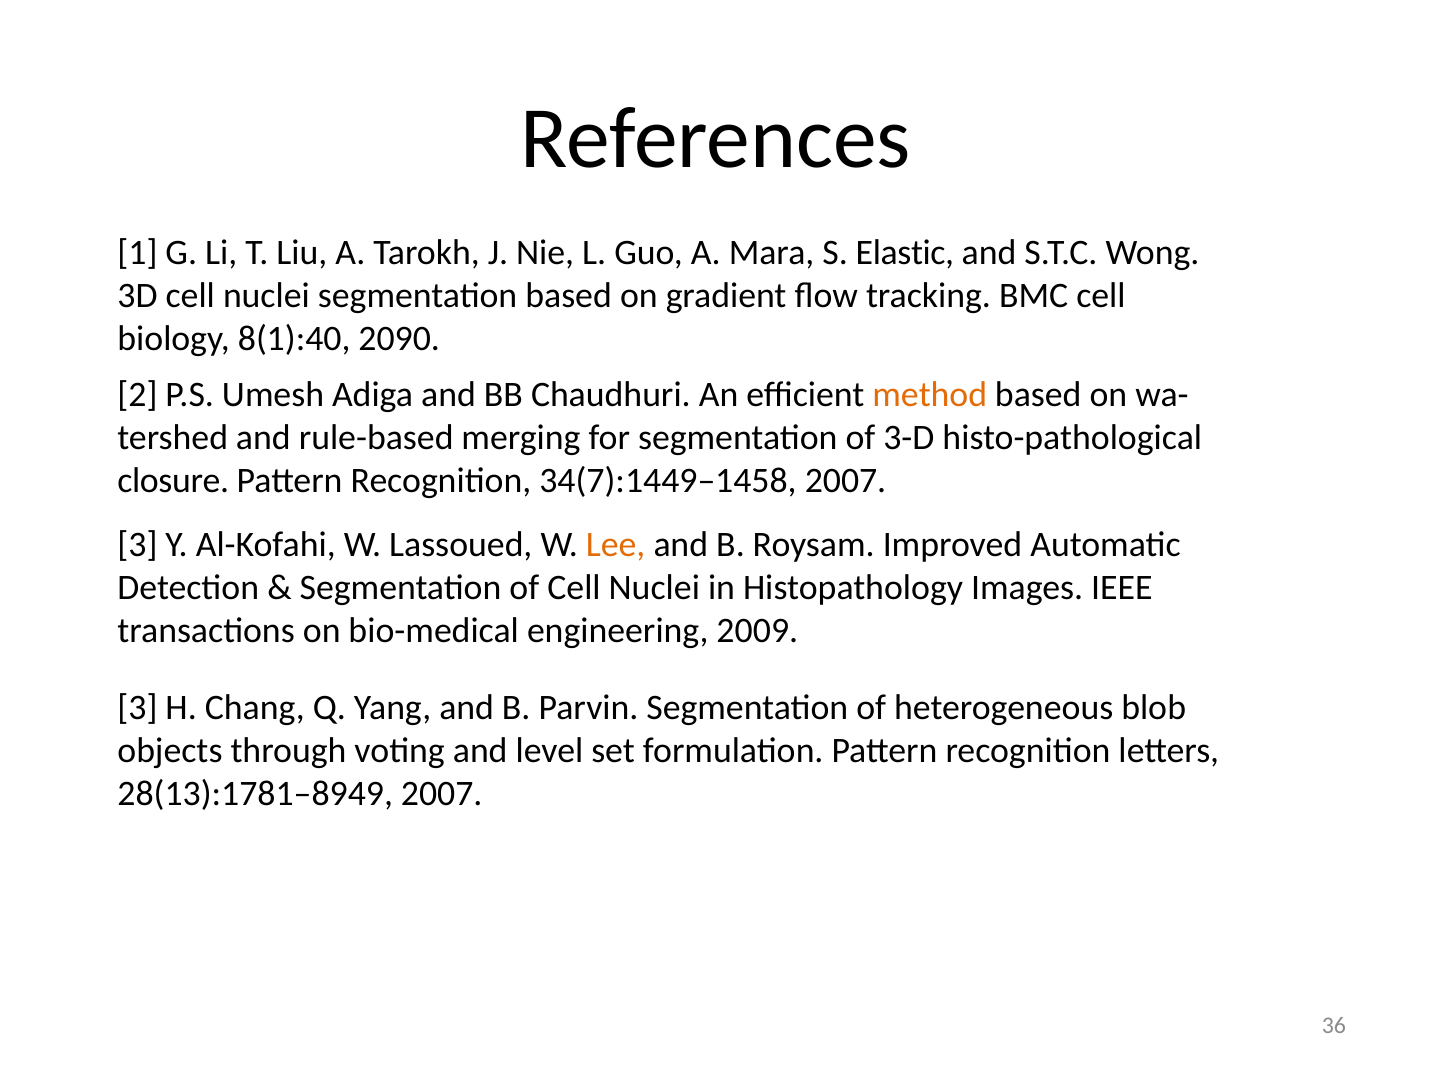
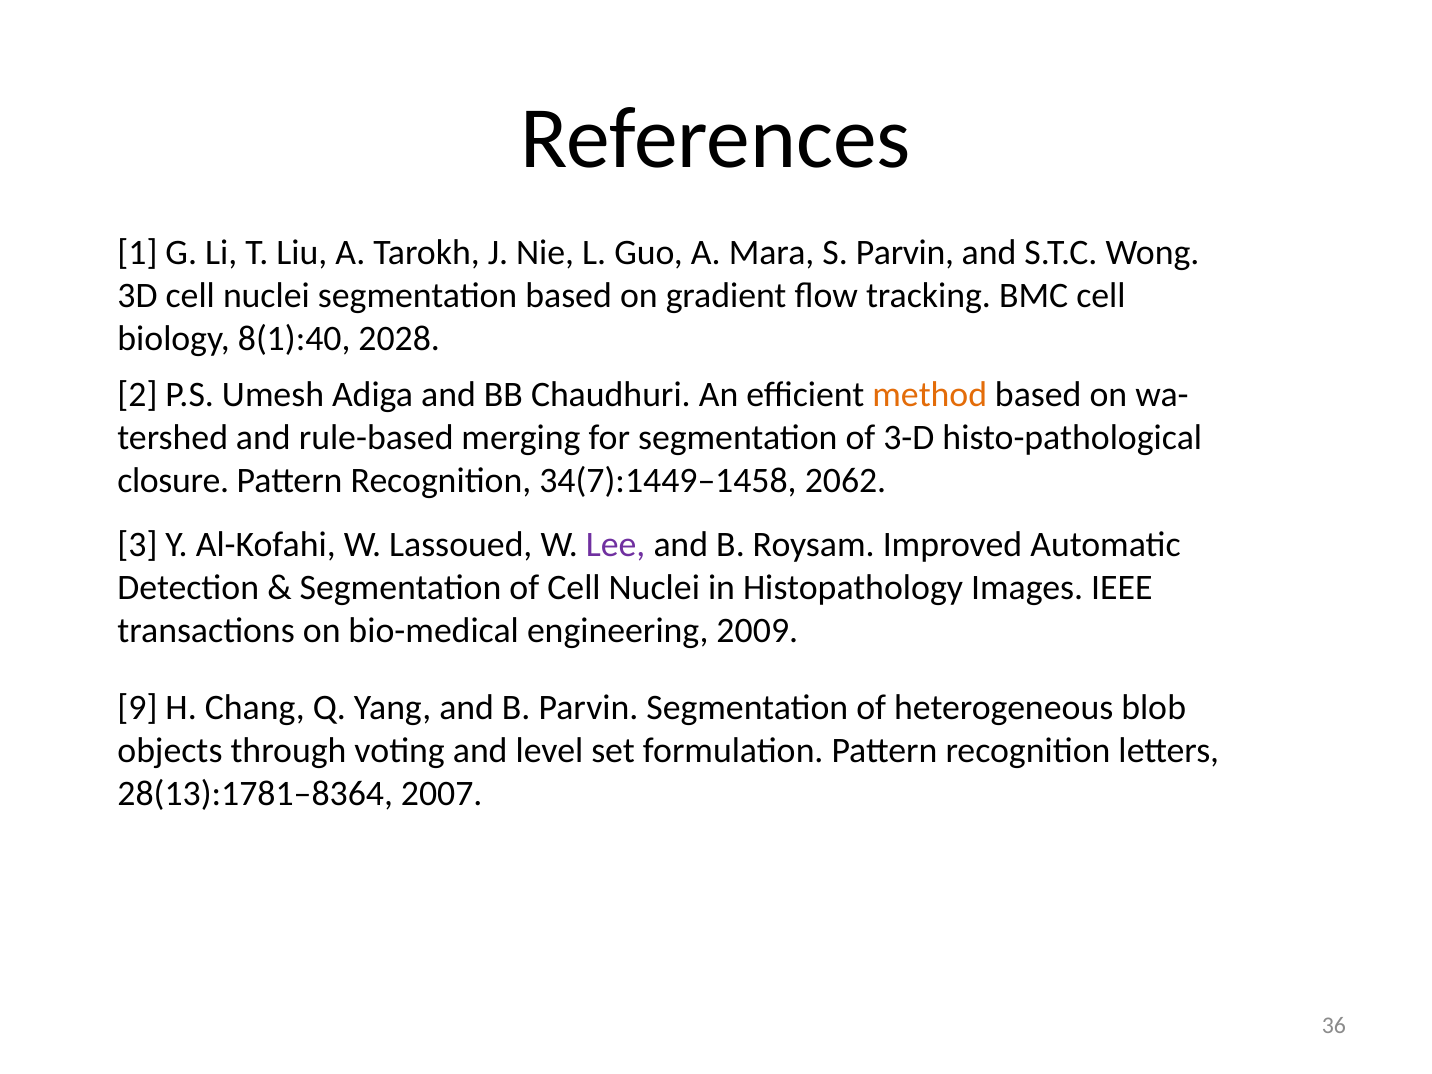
S Elastic: Elastic -> Parvin (905, 253)
2090: 2090 -> 2028 (399, 339)
34(7):1449–1458 2007: 2007 -> 2062 (846, 481)
Lee colour: orange -> purple (616, 544)
3: 3 -> 9 (138, 708)
28(13):1781–8949: 28(13):1781–8949 -> 28(13):1781–8364 (255, 794)
